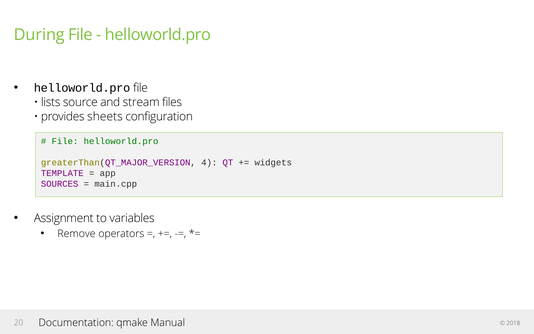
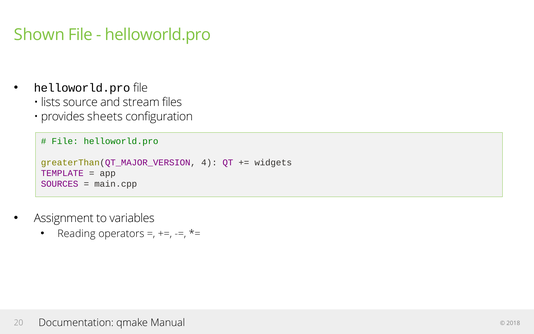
During: During -> Shown (39, 35)
Remove: Remove -> Reading (76, 234)
